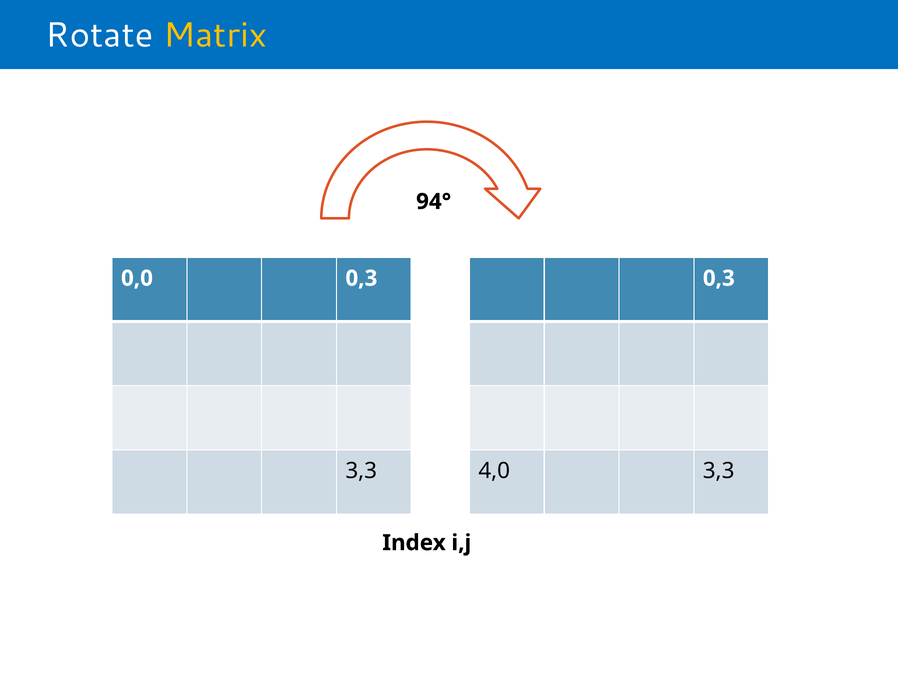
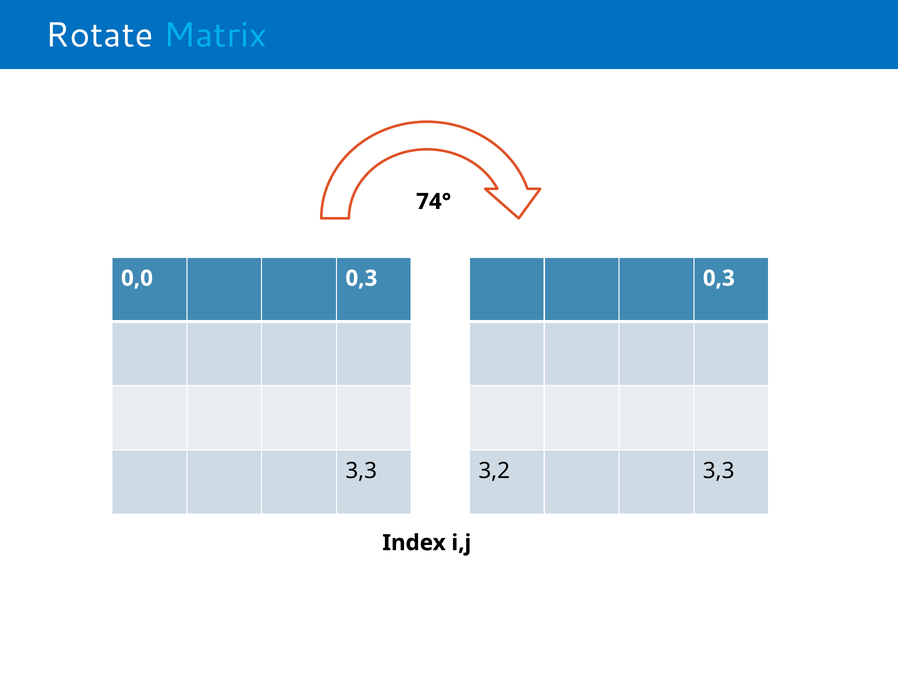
Matrix colour: yellow -> light blue (215, 35)
94°: 94° -> 74° (434, 202)
4,0: 4,0 -> 3,2 (494, 471)
